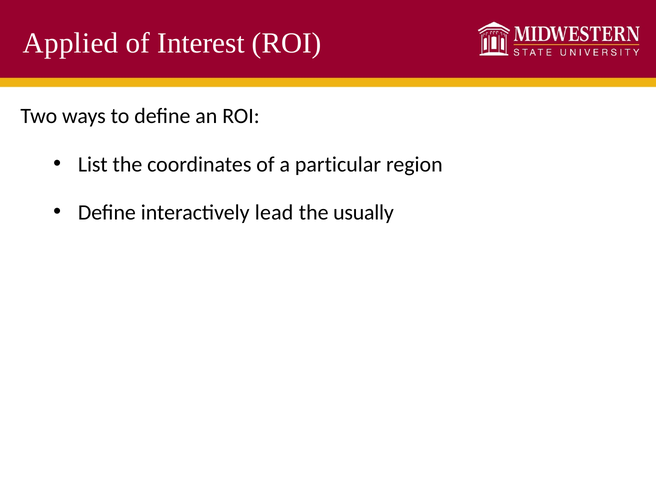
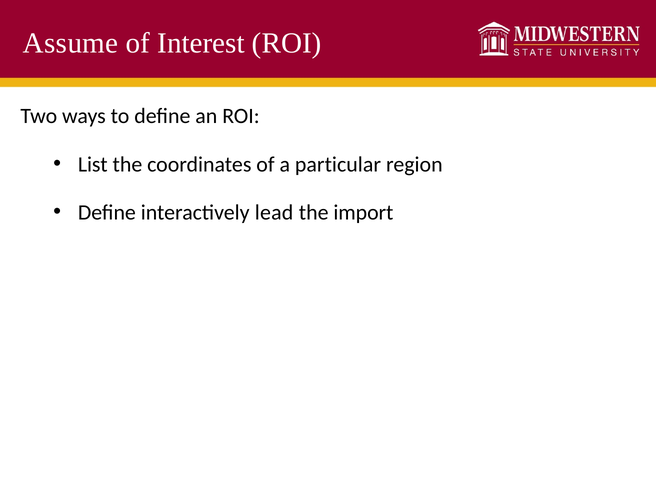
Applied: Applied -> Assume (71, 43)
usually: usually -> import (363, 212)
